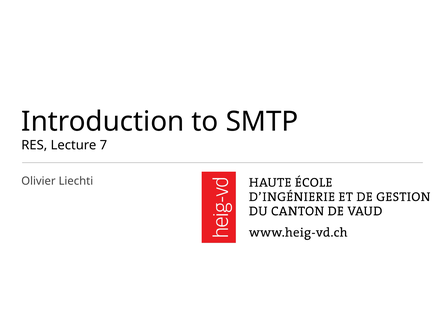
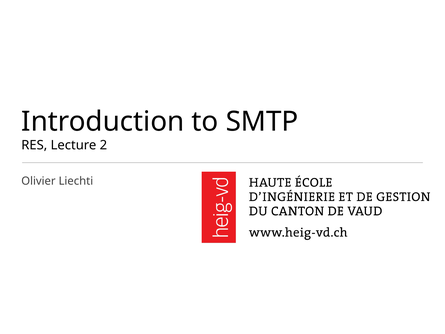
7: 7 -> 2 (103, 145)
